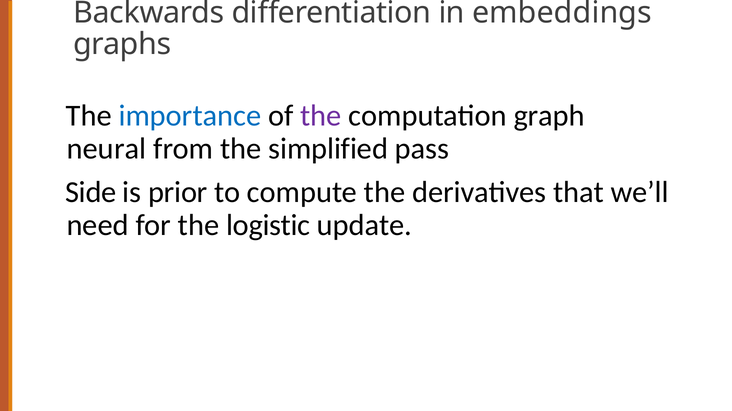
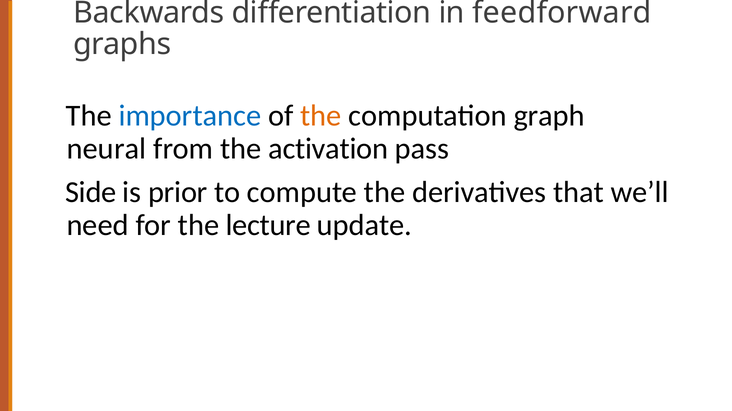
embeddings: embeddings -> feedforward (562, 13)
the colour: purple -> orange (321, 116)
simplified: simplified -> activation (328, 149)
logistic: logistic -> lecture (268, 226)
